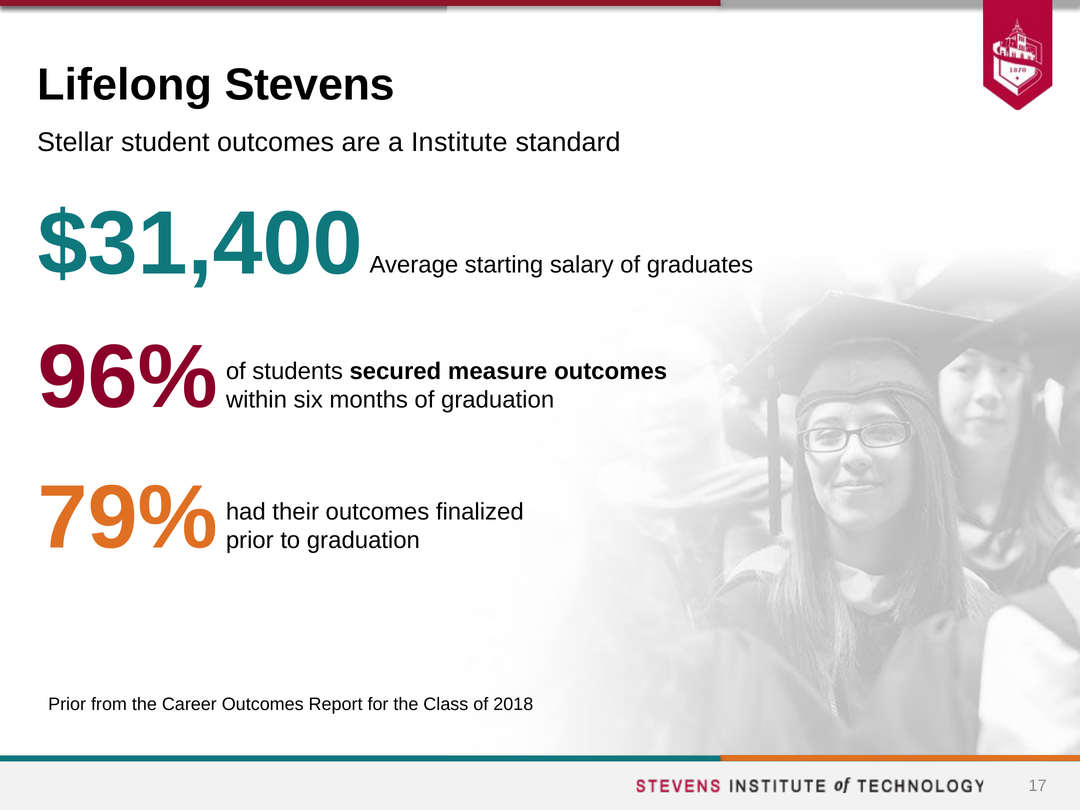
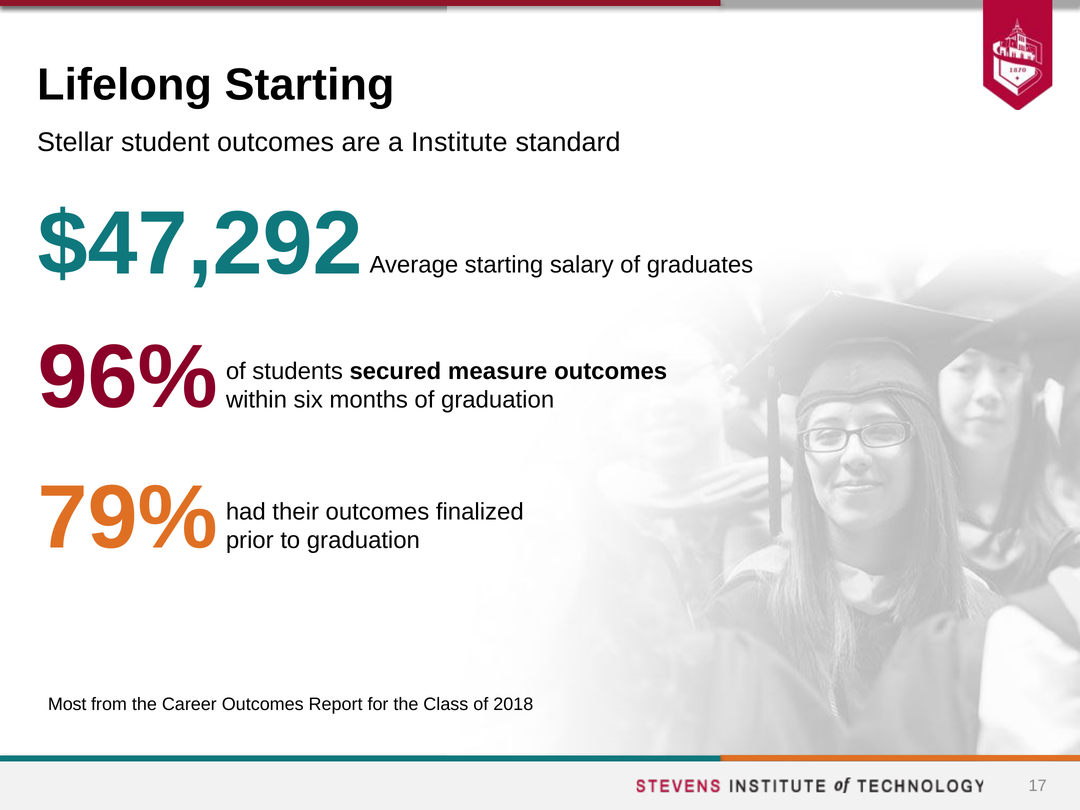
Lifelong Stevens: Stevens -> Starting (310, 85)
$31,400: $31,400 -> $47,292 (200, 244)
Prior: Prior -> Most (67, 704)
